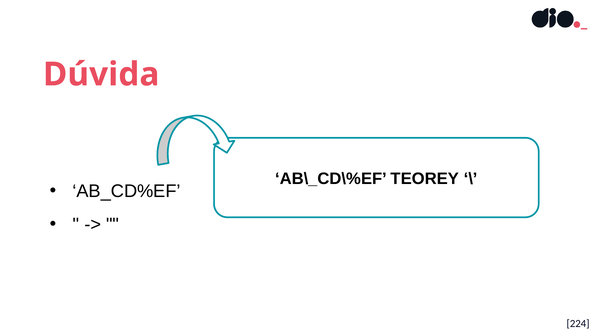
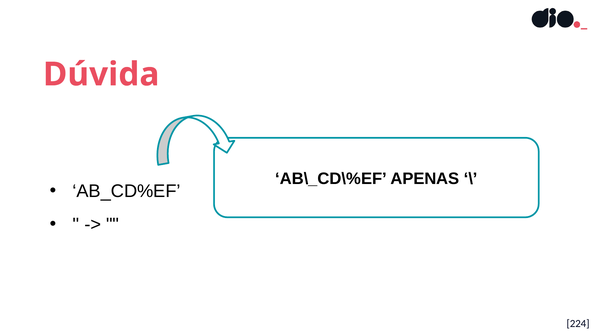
TEOREY: TEOREY -> APENAS (425, 179)
